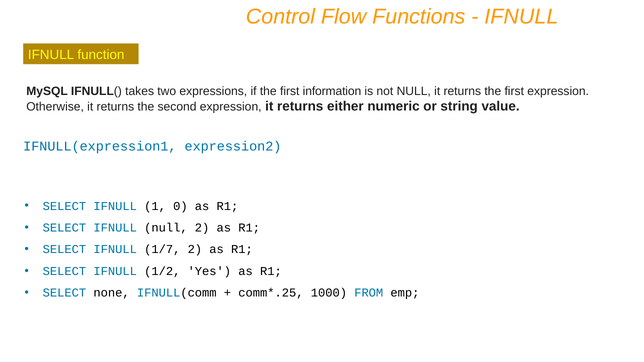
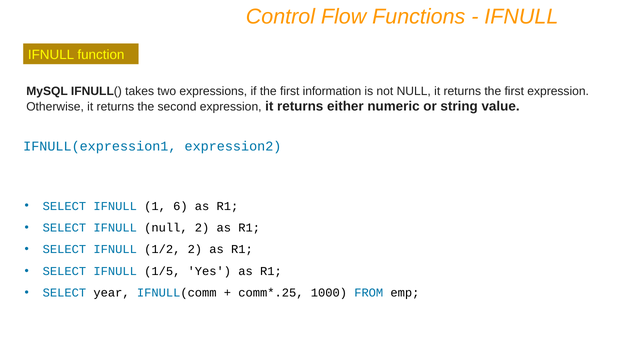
0: 0 -> 6 (180, 206)
1/7: 1/7 -> 1/2 (162, 250)
1/2: 1/2 -> 1/5 (162, 271)
none: none -> year (112, 293)
